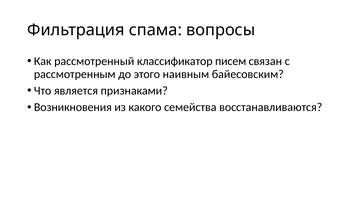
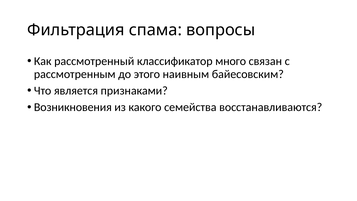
писем: писем -> много (231, 61)
